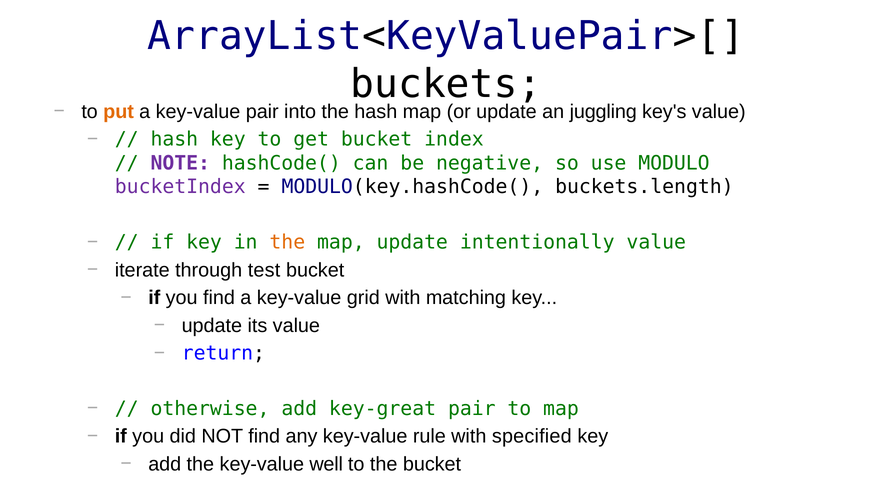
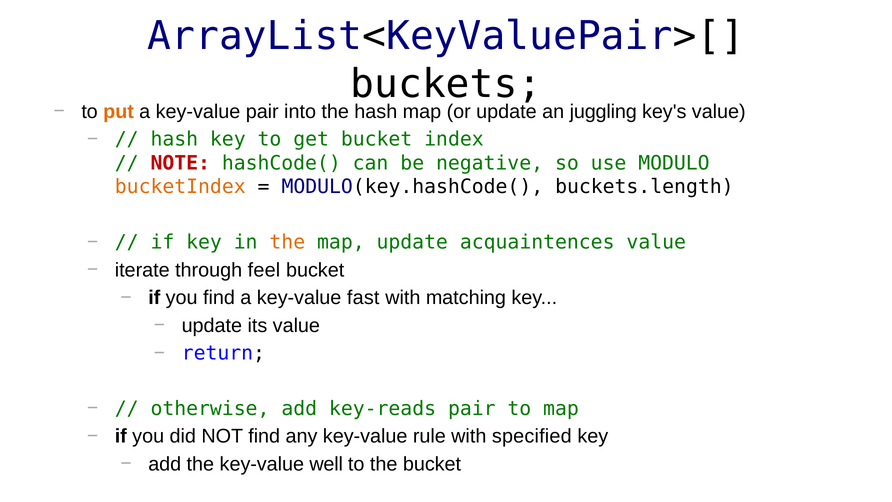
NOTE colour: purple -> red (180, 163)
bucketIndex colour: purple -> orange (180, 187)
intentionally: intentionally -> acquaintences (537, 242)
test: test -> feel (264, 270)
grid: grid -> fast (363, 298)
key-great: key-great -> key-reads (383, 409)
